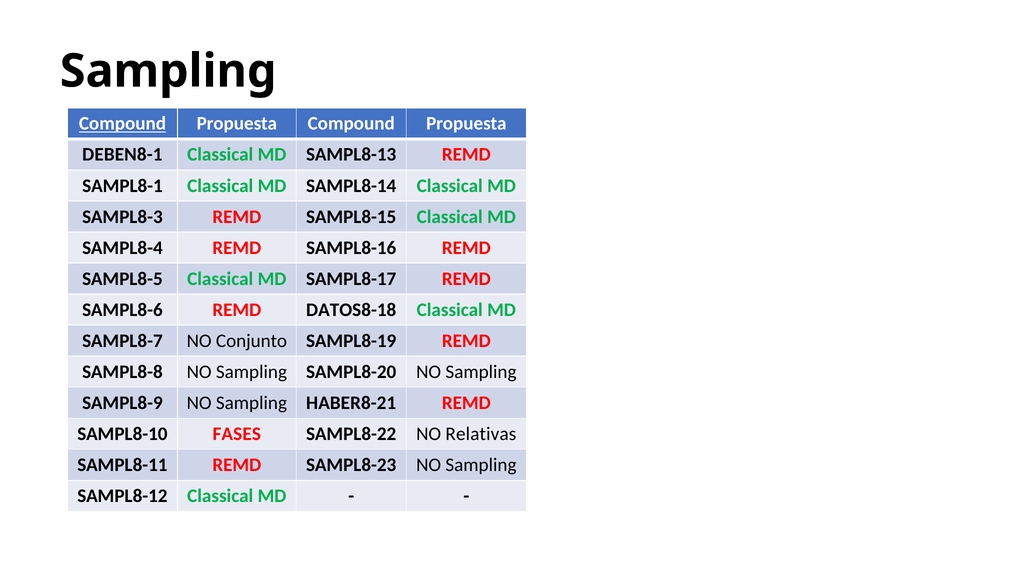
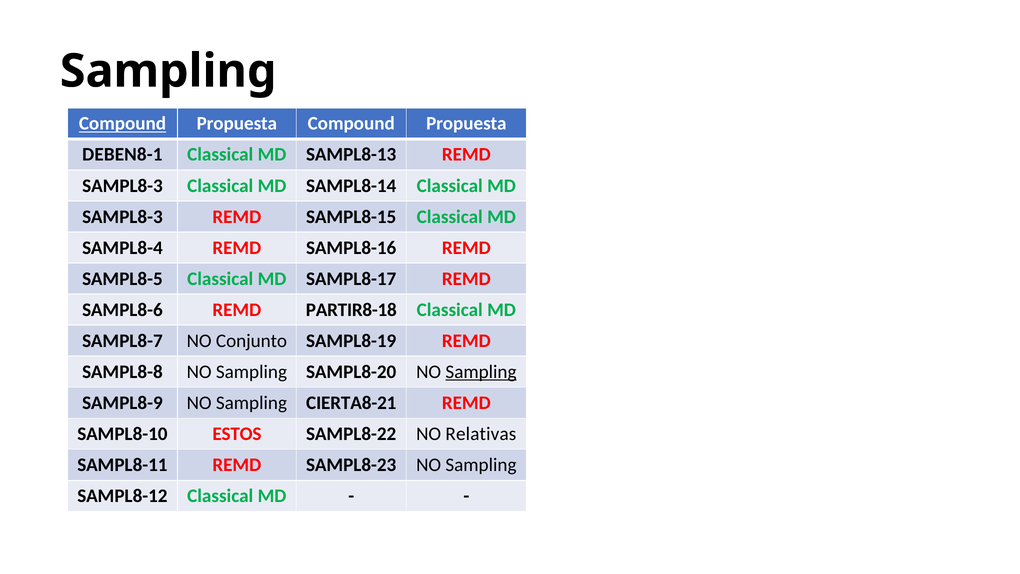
SAMPL8-1: SAMPL8-1 -> SAMPL8-3 (122, 186)
DATOS8-18: DATOS8-18 -> PARTIR8-18 (351, 310)
Sampling underline: none -> present (481, 372)
HABER8-21: HABER8-21 -> CIERTA8-21 (351, 403)
FASES: FASES -> ESTOS (237, 434)
